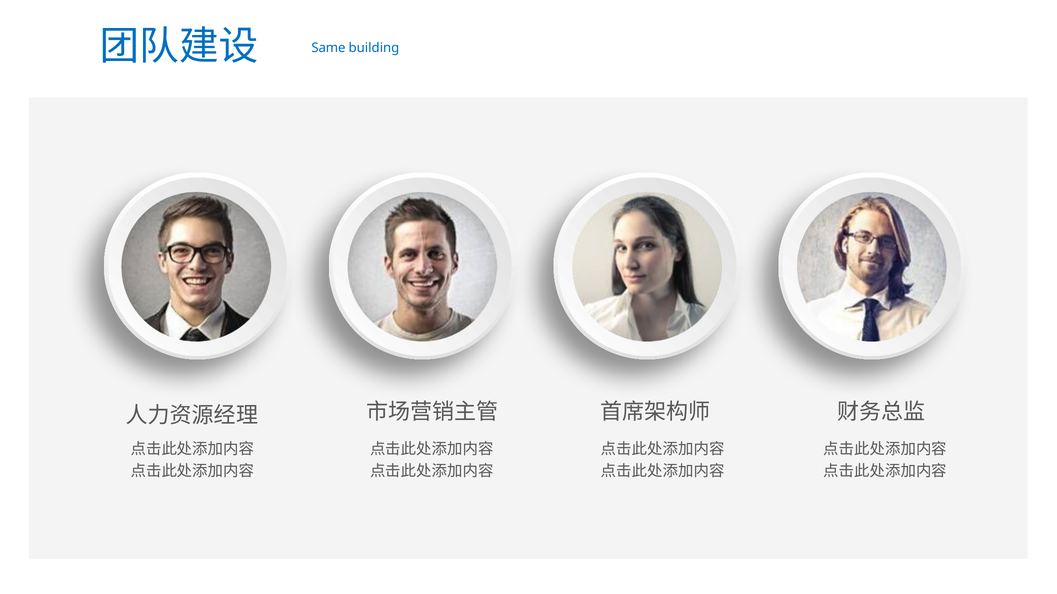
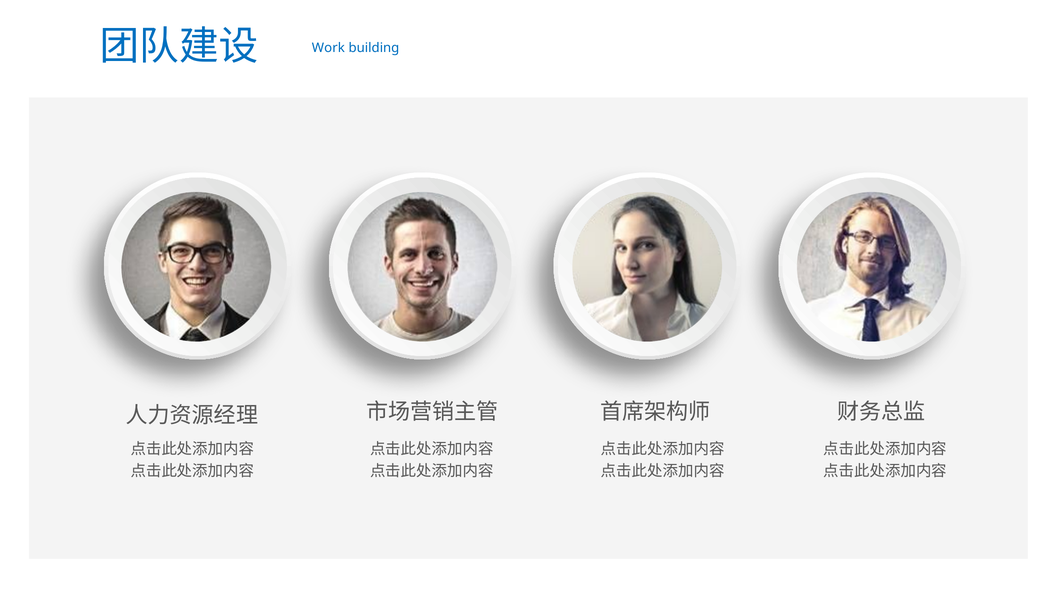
Same: Same -> Work (328, 48)
